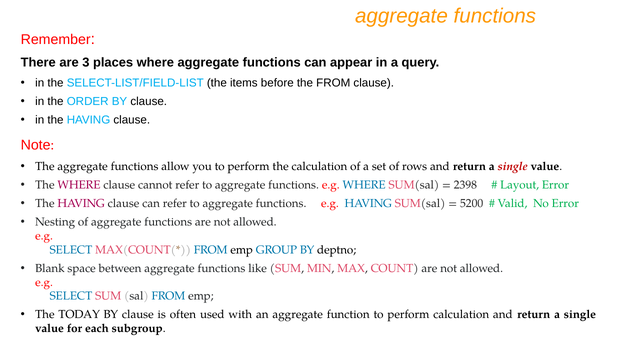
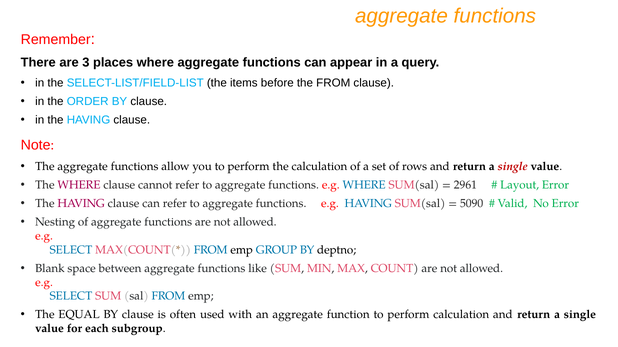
2398: 2398 -> 2961 (465, 185)
5200: 5200 -> 5090 (472, 204)
TODAY: TODAY -> EQUAL (79, 315)
